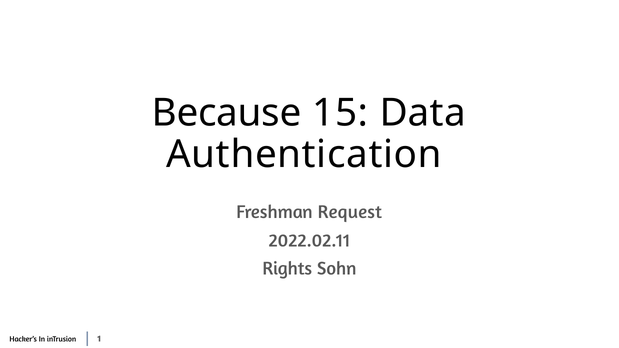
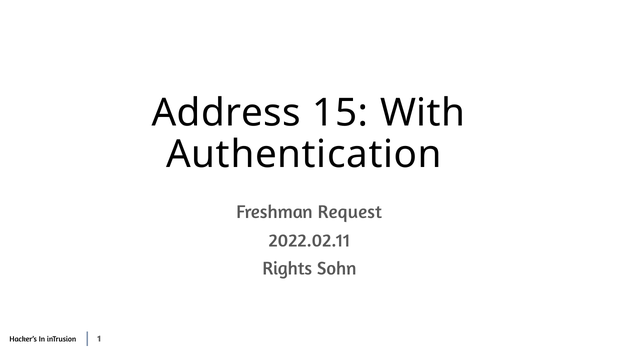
Because: Because -> Address (226, 113)
Data: Data -> With (423, 113)
